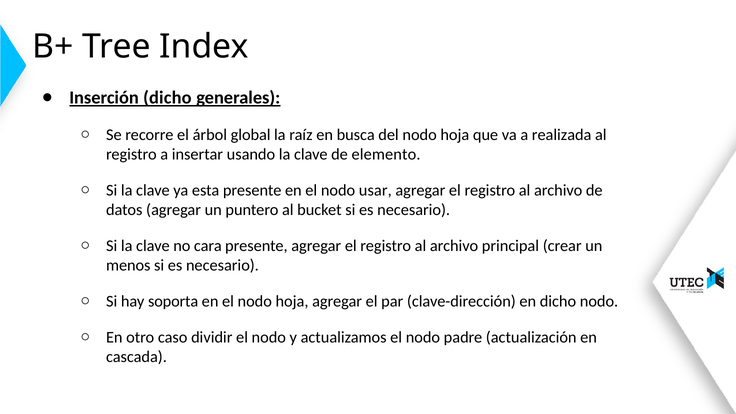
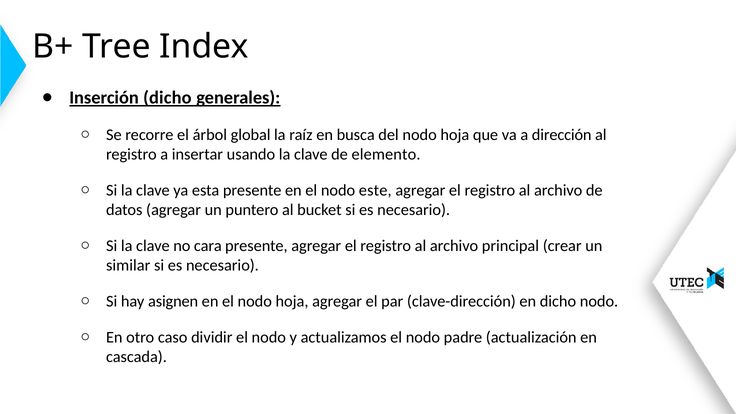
realizada: realizada -> dirección (562, 135)
usar: usar -> este (375, 190)
menos: menos -> similar (128, 266)
soporta: soporta -> asignen (173, 301)
